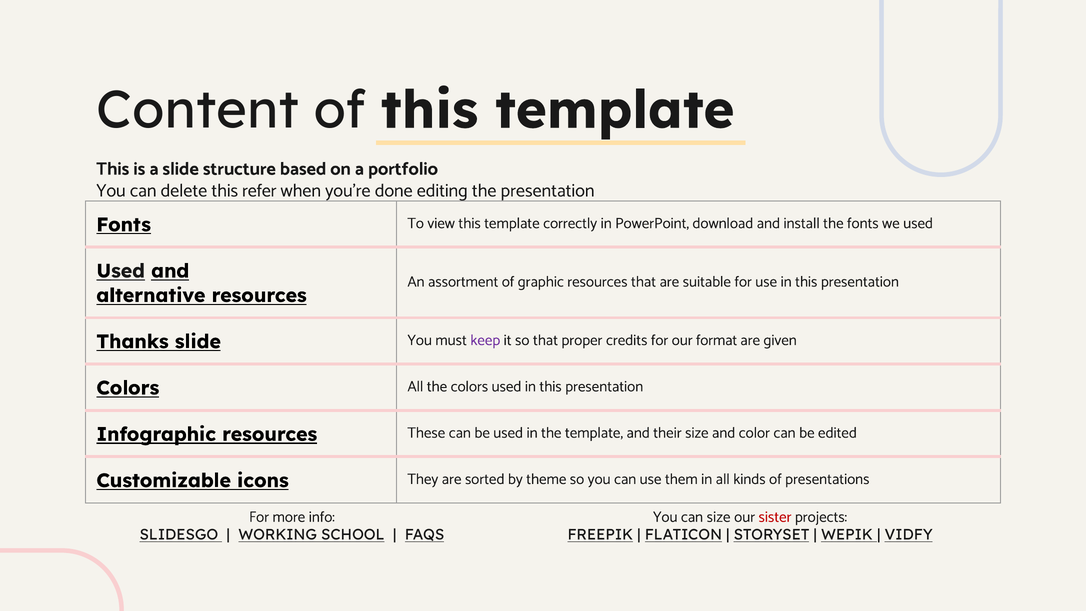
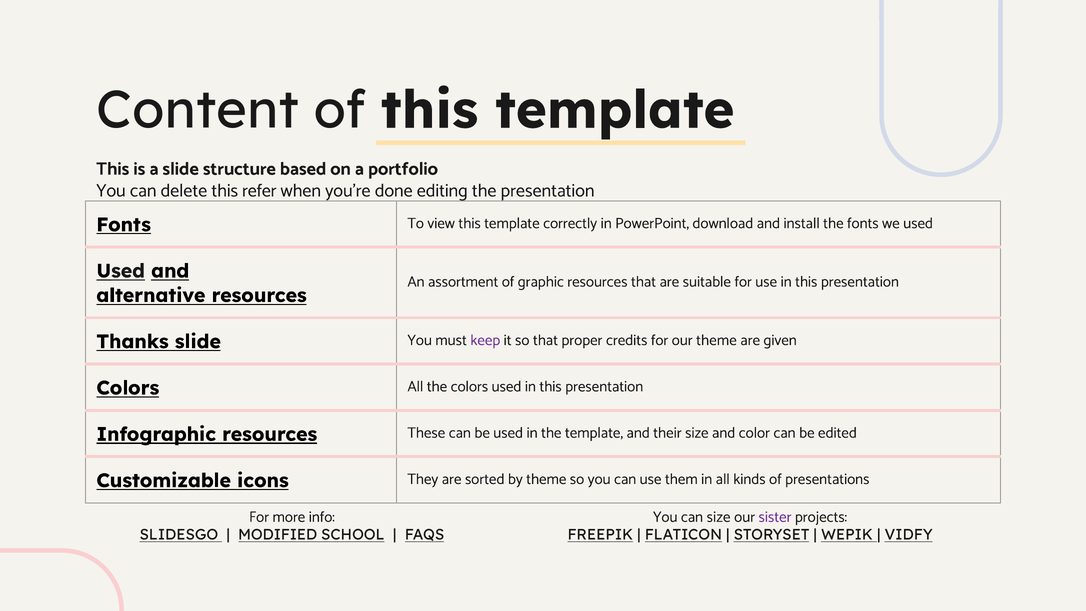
our format: format -> theme (716, 340)
sister colour: red -> purple (775, 517)
WORKING: WORKING -> MODIFIED (278, 535)
